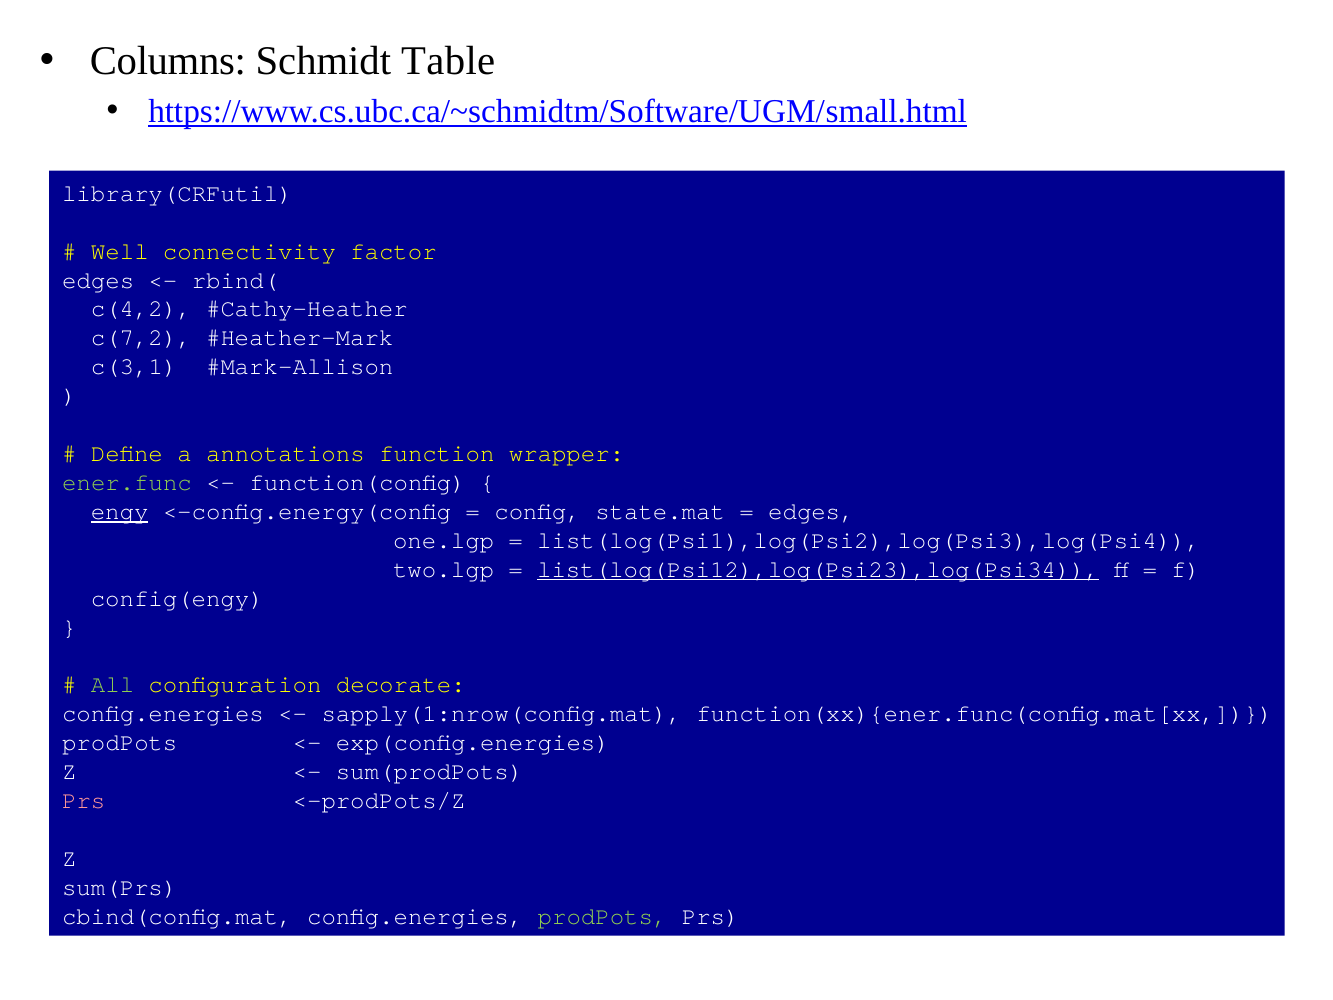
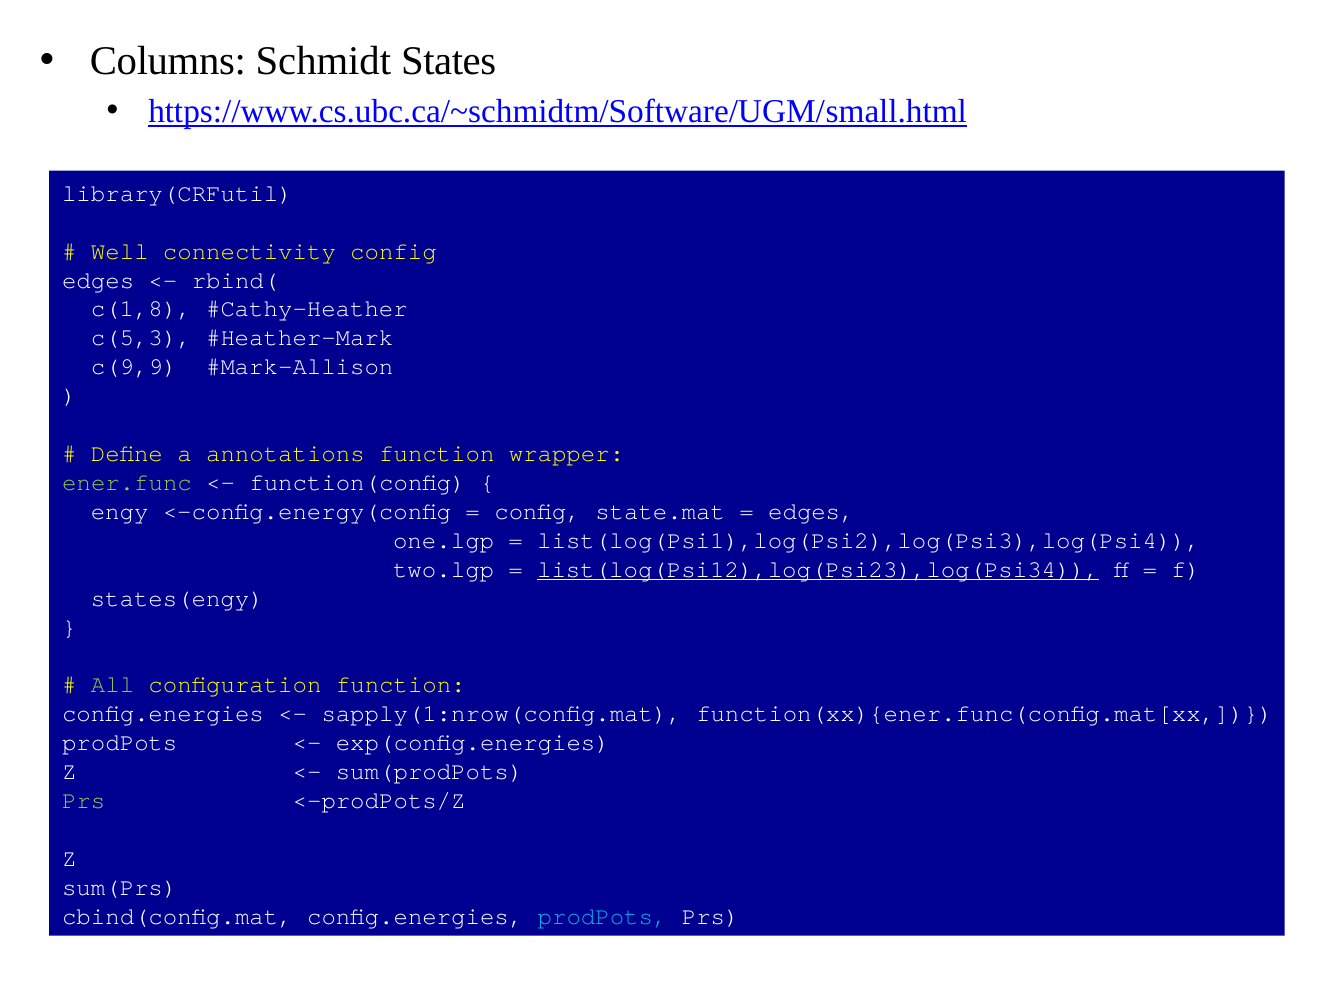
Table: Table -> States (449, 61)
connectivity factor: factor -> config (393, 251)
c(4,2: c(4,2 -> c(1,8 (141, 309)
c(7,2: c(7,2 -> c(5,3 (141, 338)
c(3,1: c(3,1 -> c(9,9 (134, 367)
engy underline: present -> none (120, 511)
config(engy: config(engy -> states(engy (177, 598)
configuration decorate: decorate -> function (401, 685)
Prs colour: pink -> light green (84, 801)
prodPots colour: light green -> light blue (603, 916)
